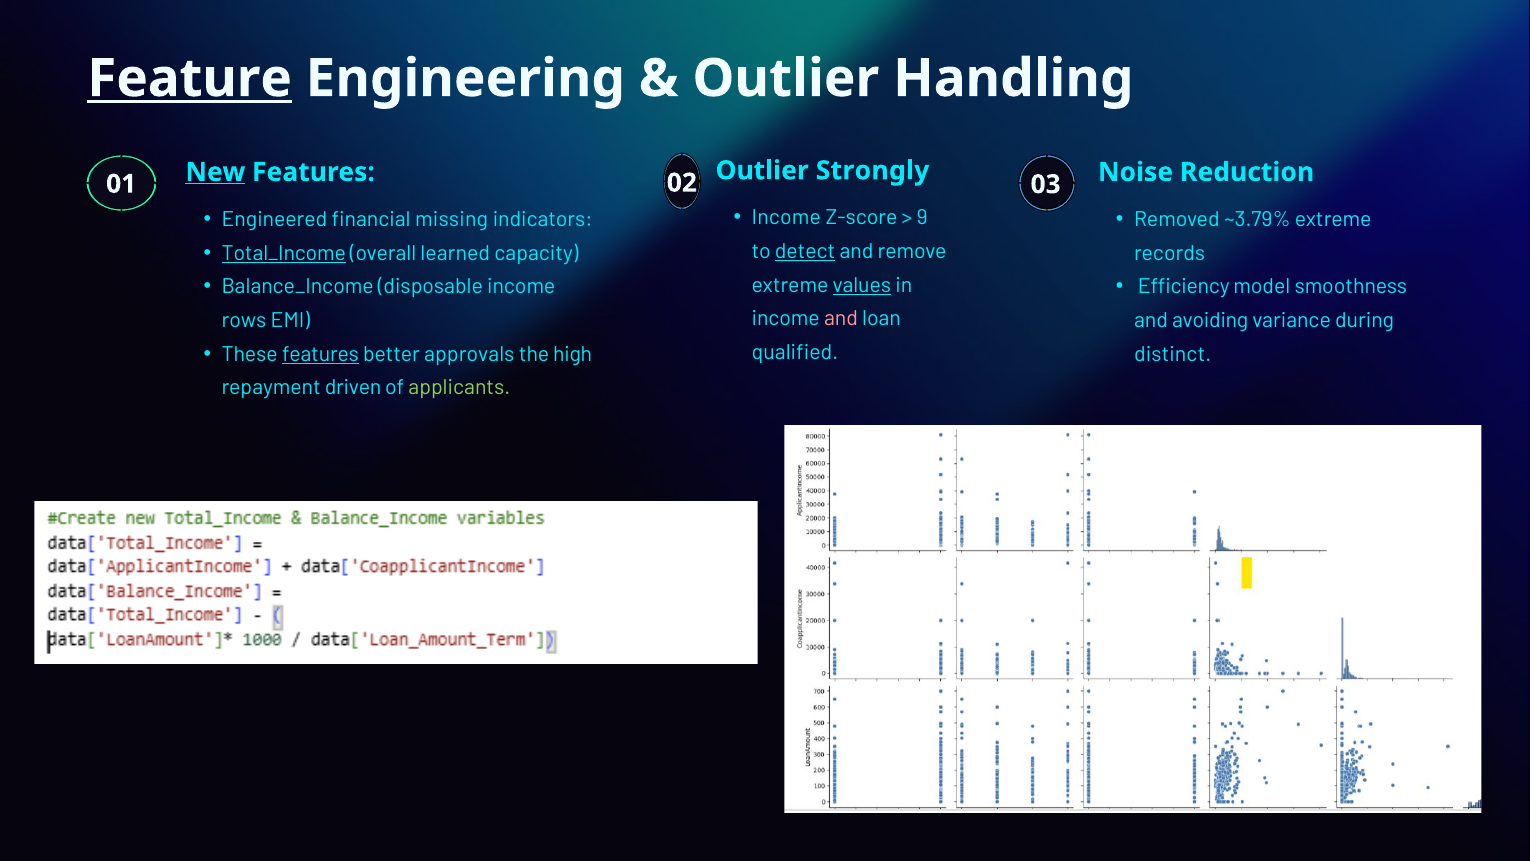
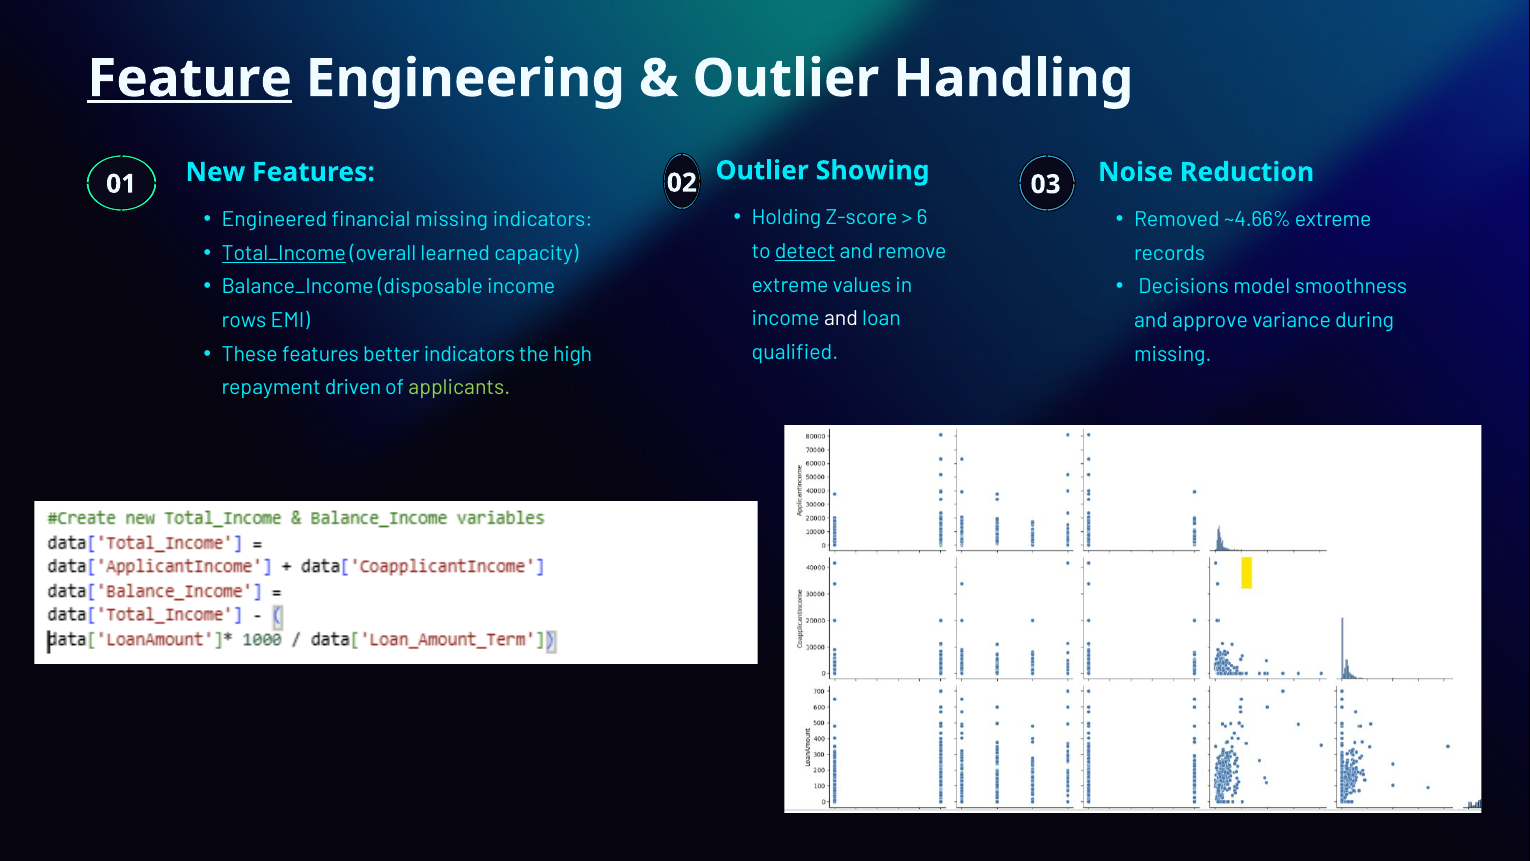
Strongly: Strongly -> Showing (873, 171)
New underline: present -> none (215, 172)
Income: Income -> Holding (787, 218)
9: 9 -> 6 (922, 218)
~3.79%: ~3.79% -> ~4.66% (1257, 220)
Efficiency: Efficiency -> Decisions (1184, 287)
values underline: present -> none (862, 285)
and colour: pink -> white (841, 319)
avoiding: avoiding -> approve (1210, 320)
features underline: present -> none (320, 354)
better approvals: approvals -> indicators (469, 354)
distinct: distinct -> missing (1173, 354)
